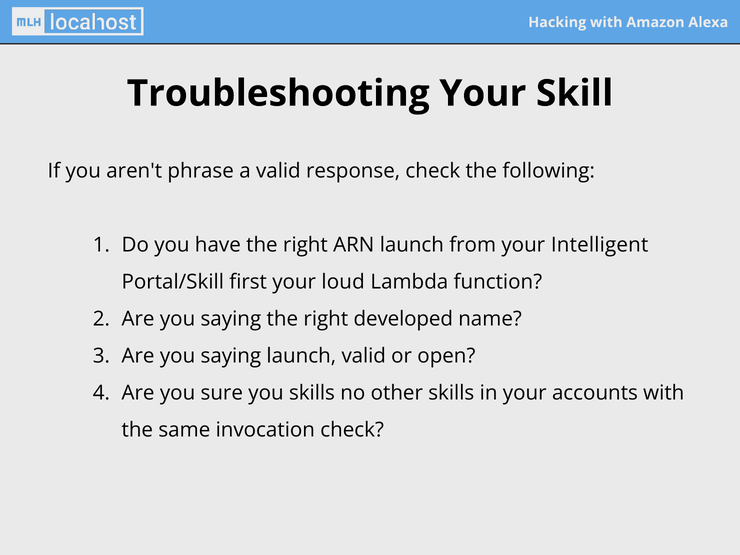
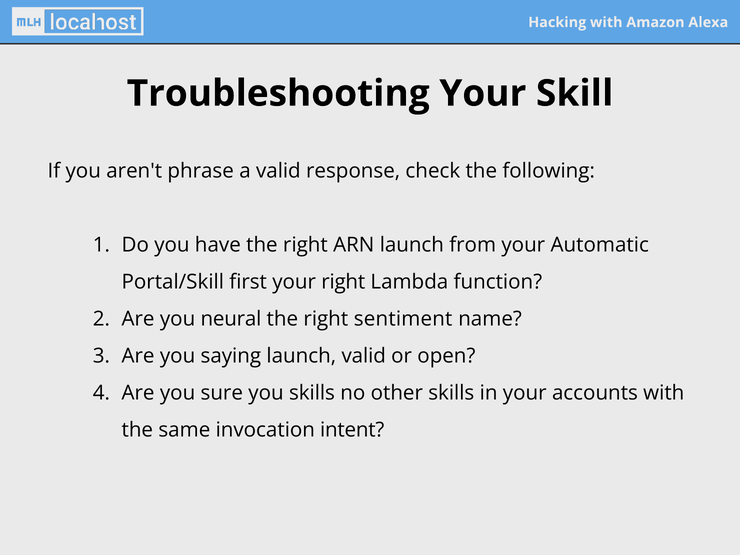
Intelligent: Intelligent -> Automatic (600, 245)
your loud: loud -> right (343, 282)
saying: saying -> neural (231, 319)
developed: developed -> sentiment (403, 319)
invocation check: check -> intent (352, 430)
